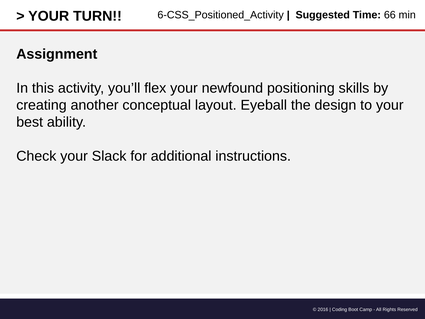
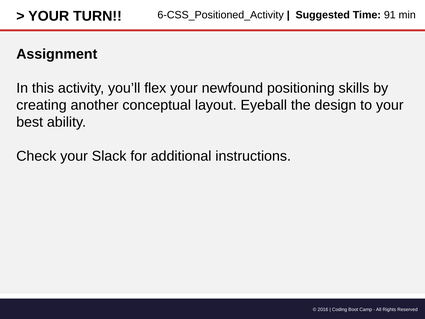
66: 66 -> 91 (390, 15)
